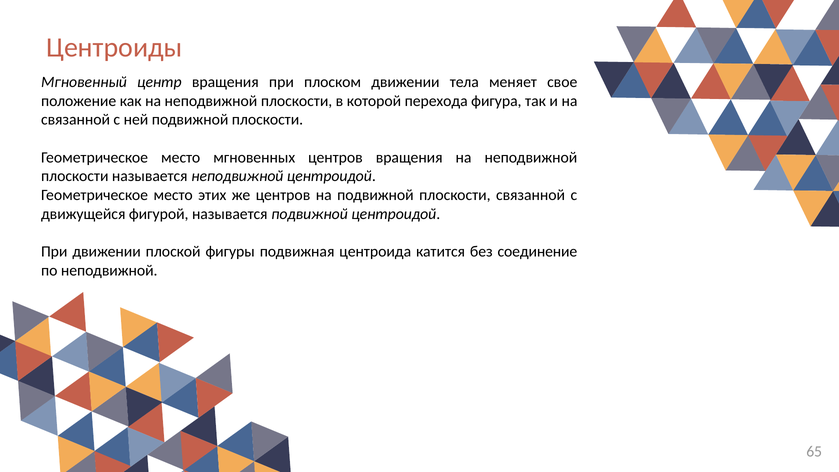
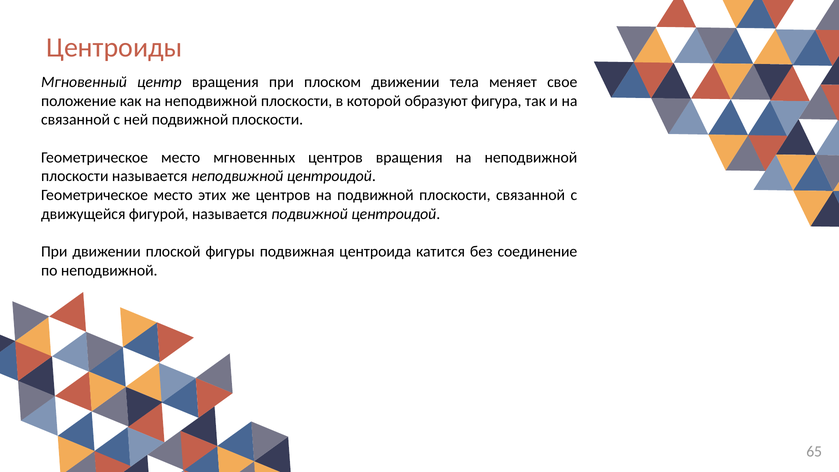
перехода: перехода -> образуют (436, 101)
